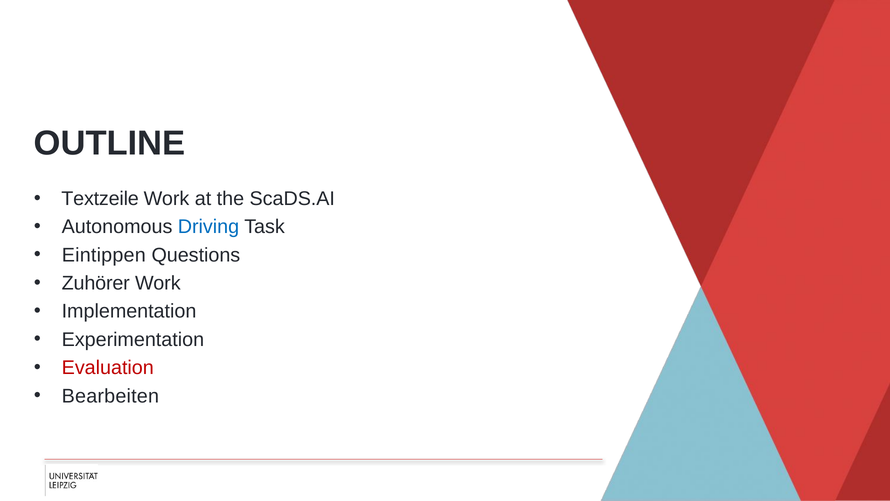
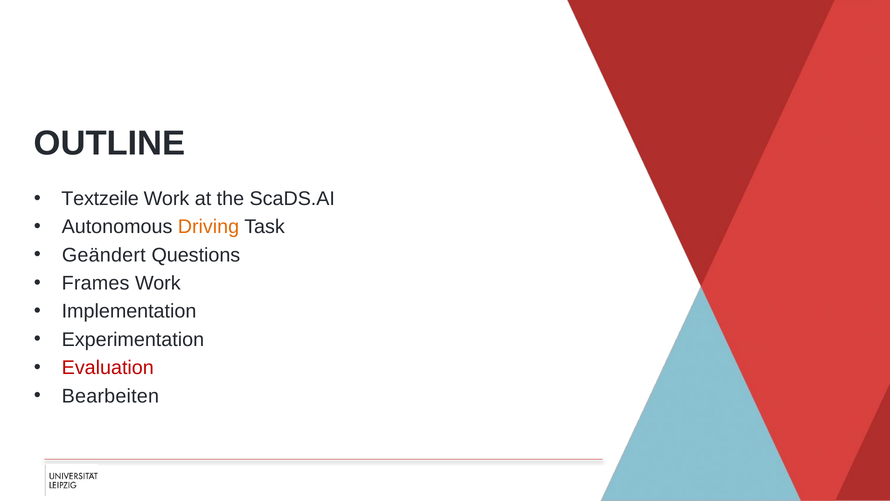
Driving colour: blue -> orange (208, 227)
Eintippen: Eintippen -> Geändert (104, 255)
Zuhörer: Zuhörer -> Frames (96, 283)
